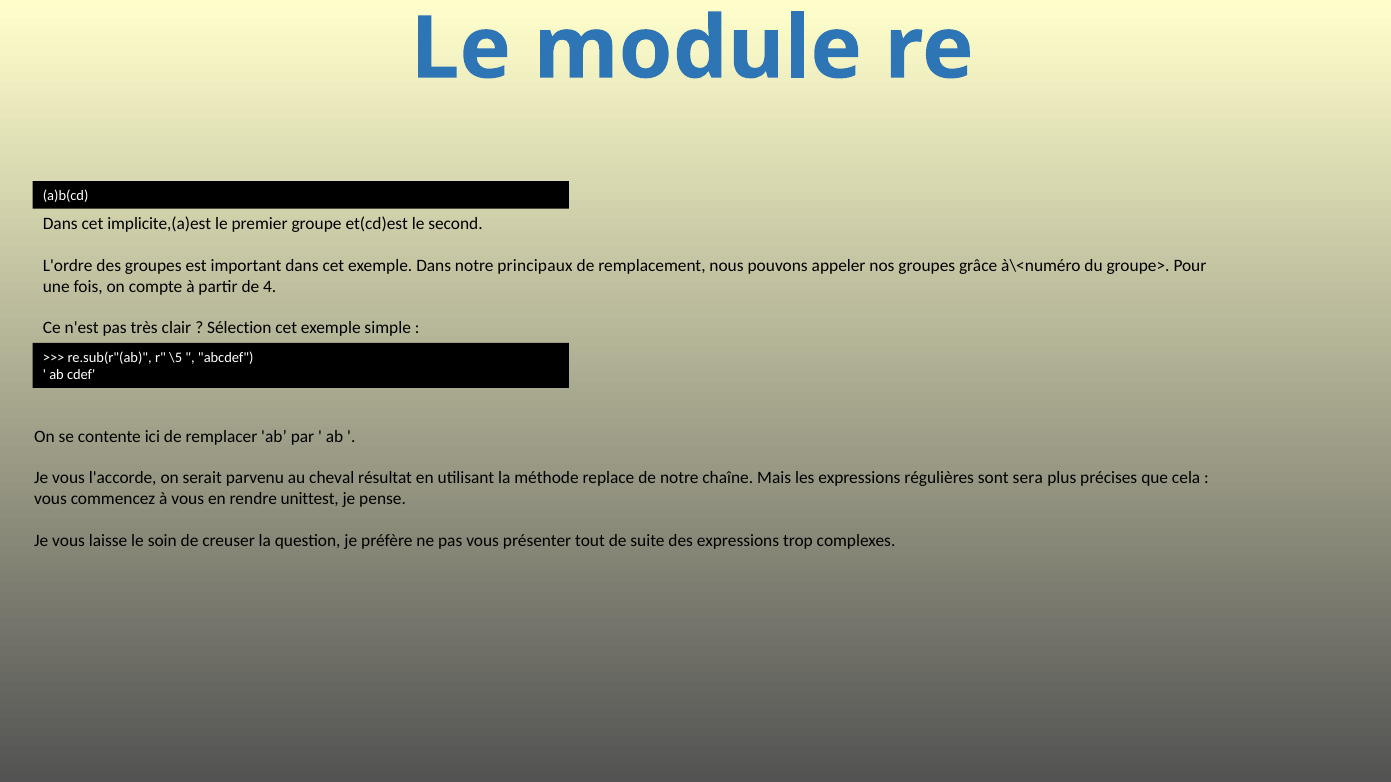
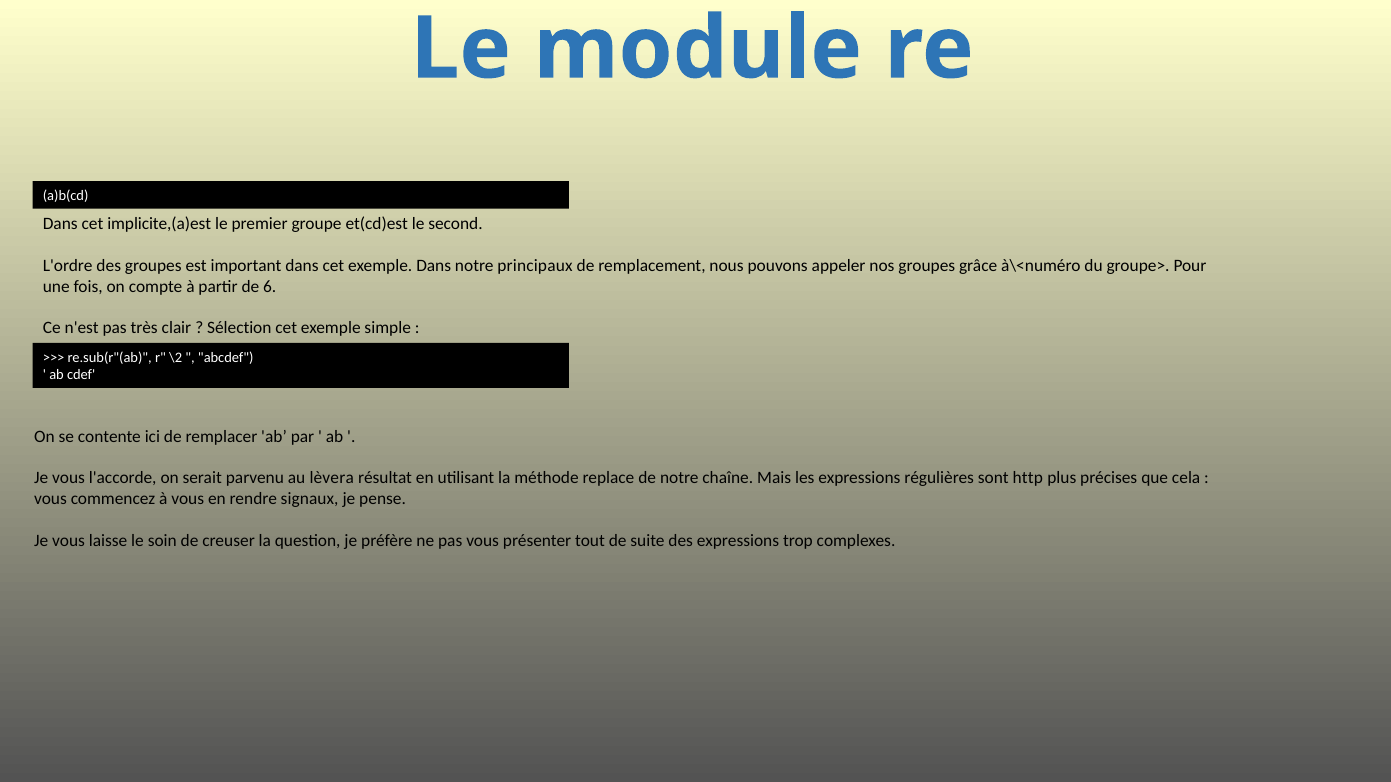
4: 4 -> 6 (270, 287)
\5: \5 -> \2 (176, 358)
cheval: cheval -> lèvera (332, 478)
sera: sera -> http (1028, 478)
unittest: unittest -> signaux (310, 499)
